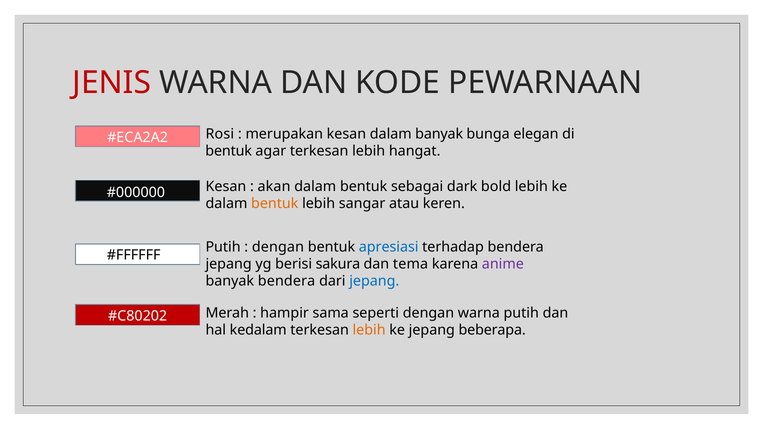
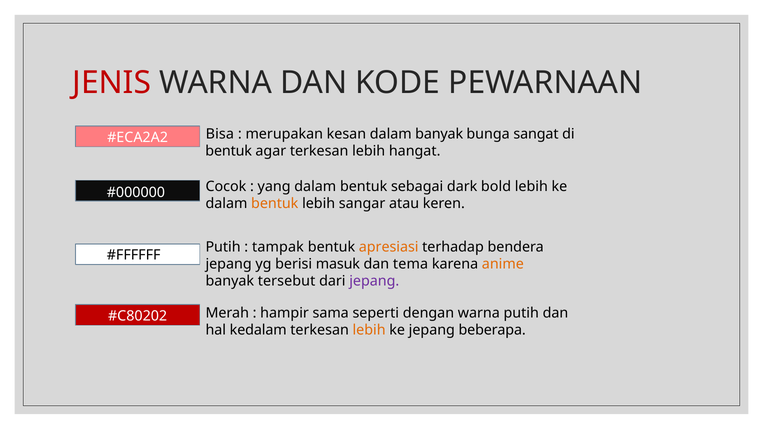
Rosi: Rosi -> Bisa (220, 134)
elegan: elegan -> sangat (536, 134)
Kesan: Kesan -> Cocok (226, 187)
akan: akan -> yang (274, 187)
dengan: dengan -> tampak (278, 247)
apresiasi colour: blue -> orange (389, 247)
sakura: sakura -> masuk (338, 264)
anime colour: purple -> orange (503, 264)
banyak bendera: bendera -> tersebut (287, 281)
jepang colour: blue -> purple (374, 281)
